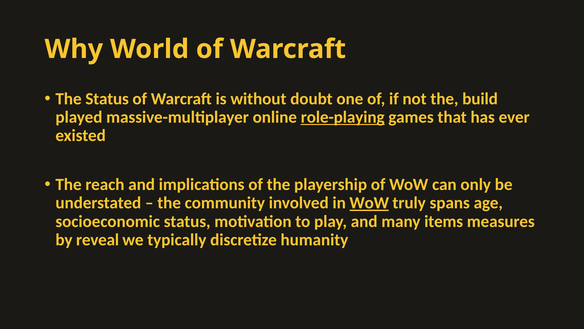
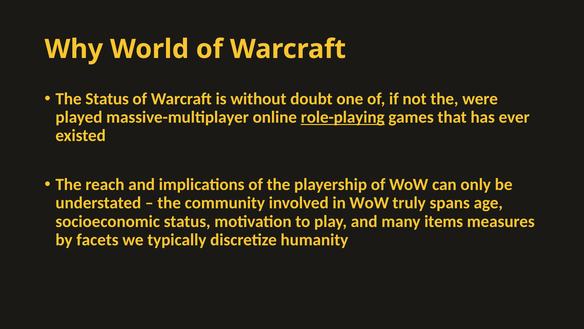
build: build -> were (480, 99)
WoW underline: present -> none (369, 203)
reveal: reveal -> facets (97, 239)
